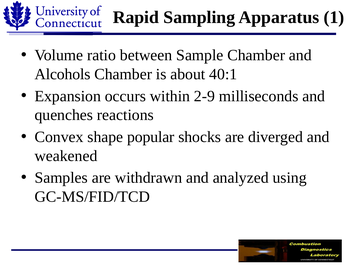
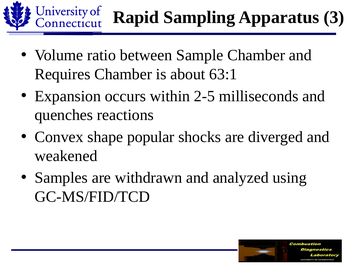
1: 1 -> 3 (334, 17)
Alcohols: Alcohols -> Requires (62, 74)
40:1: 40:1 -> 63:1 (223, 74)
2-9: 2-9 -> 2-5 (204, 96)
